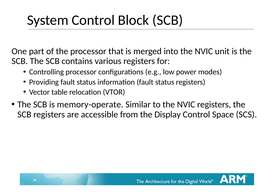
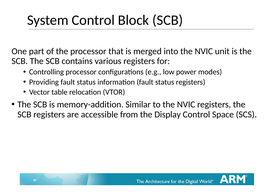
memory-operate: memory-operate -> memory-addition (90, 104)
